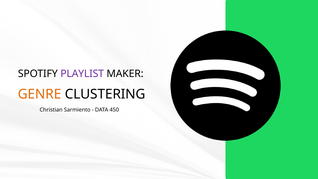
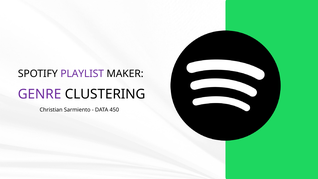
GENRE colour: orange -> purple (40, 94)
